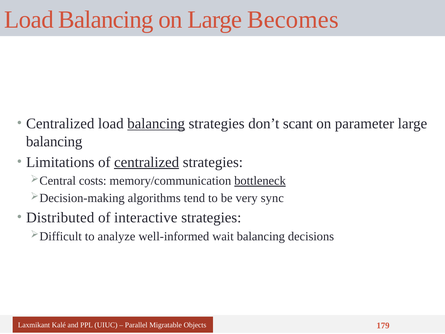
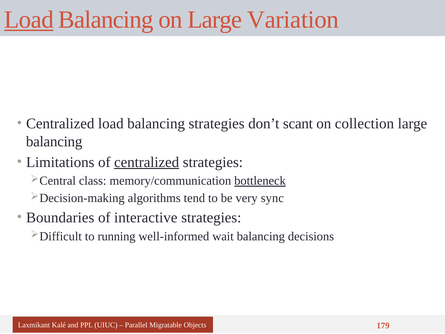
Load underline: none -> present (29, 20)
Becomes: Becomes -> Variation (293, 20)
balancing underline: present -> none (156, 124)
parameter: parameter -> collection (364, 124)
costs: costs -> class (93, 181)
Distributed: Distributed -> Boundaries (60, 217)
analyze: analyze -> running (117, 236)
